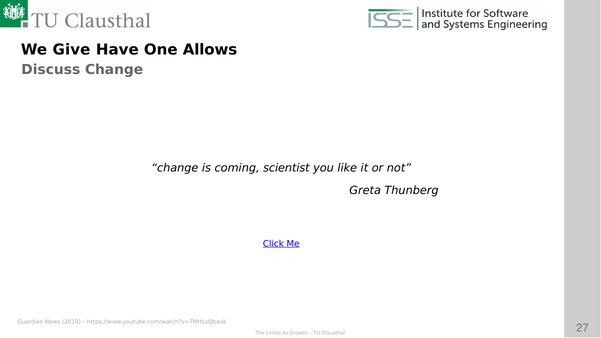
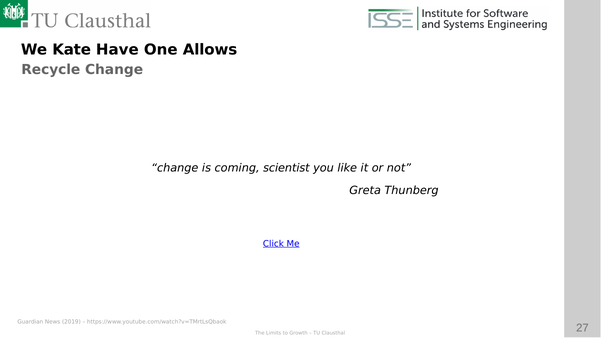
Give: Give -> Kate (72, 50)
Discuss: Discuss -> Recycle (51, 70)
